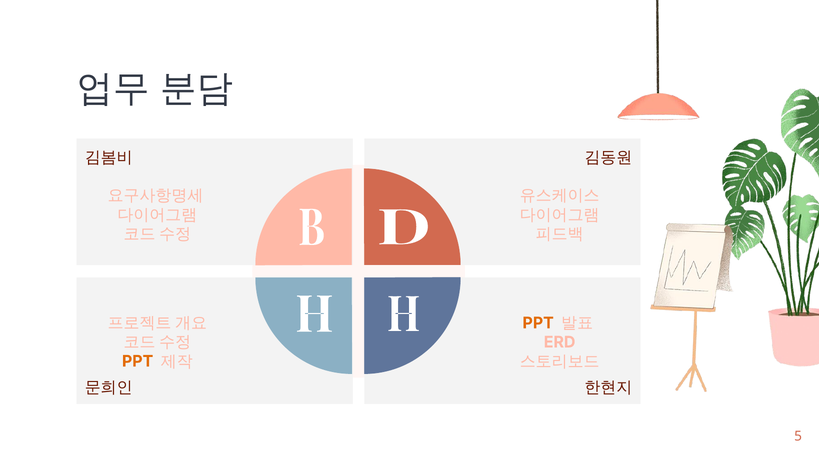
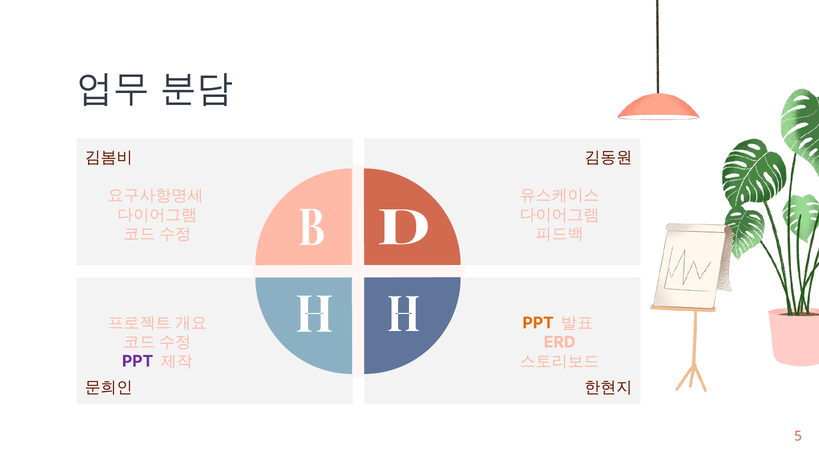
PPT colour: orange -> purple (138, 361)
